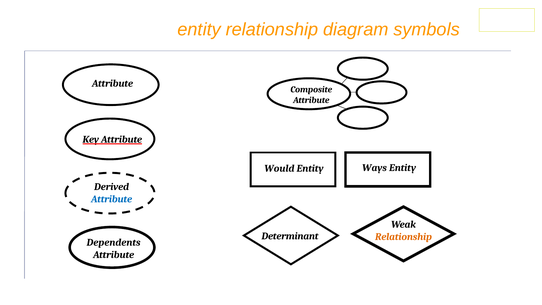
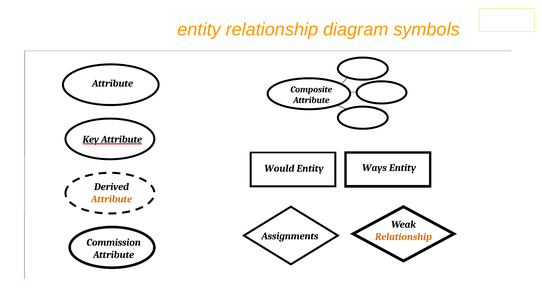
Attribute colour: blue -> orange (112, 199)
Determinant: Determinant -> Assignments (290, 236)
Dependents: Dependents -> Commission (114, 242)
